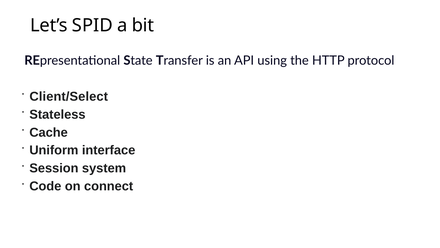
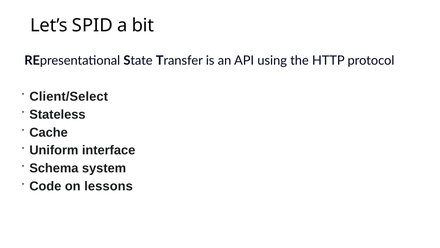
Session: Session -> Schema (54, 168)
connect: connect -> lessons (109, 186)
